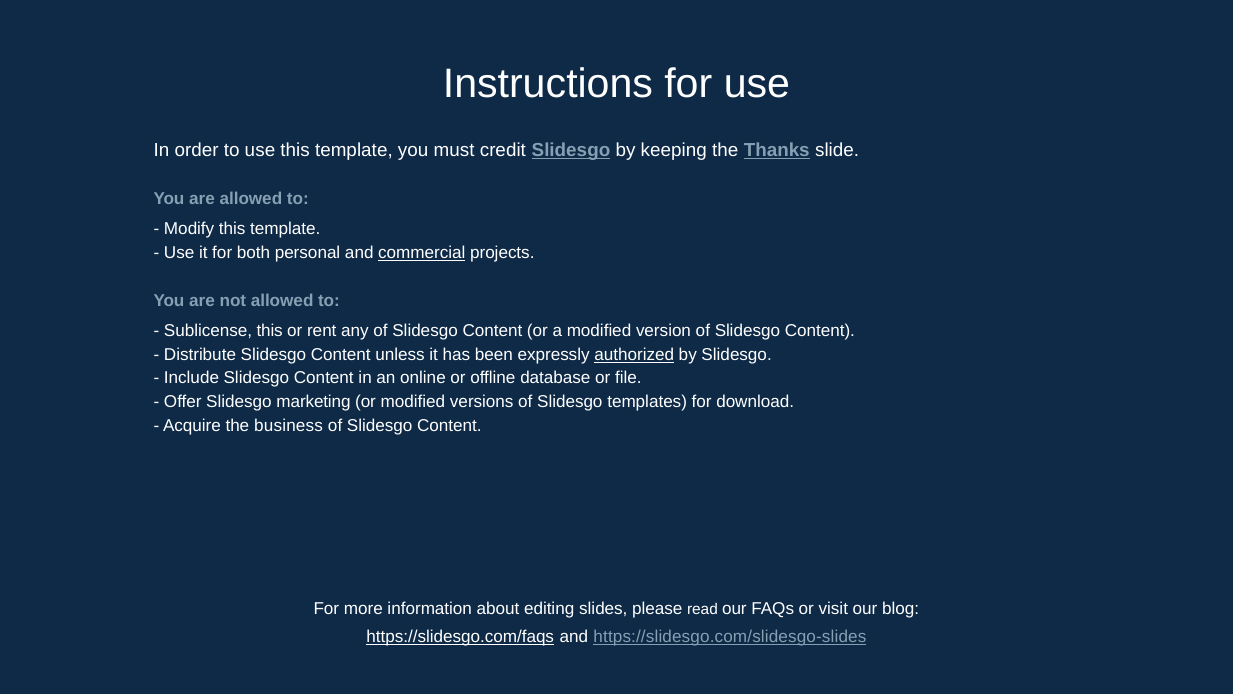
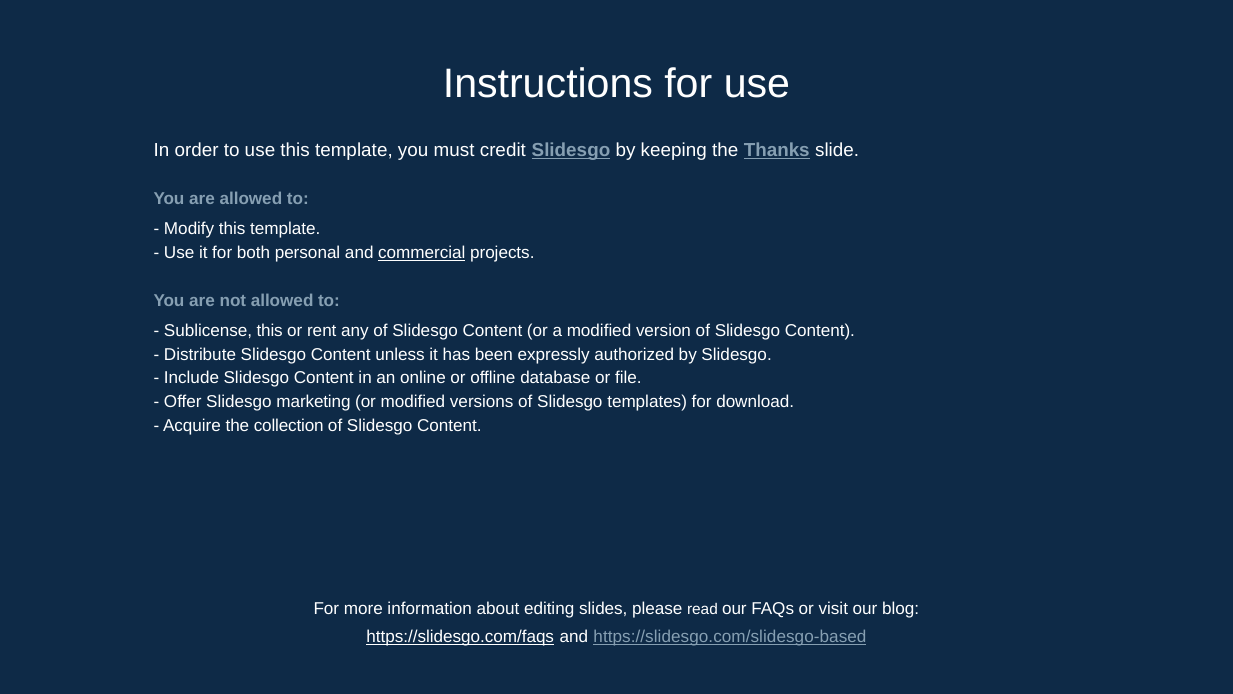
authorized underline: present -> none (634, 354)
business: business -> collection (289, 425)
https://slidesgo.com/slidesgo-slides: https://slidesgo.com/slidesgo-slides -> https://slidesgo.com/slidesgo-based (730, 636)
